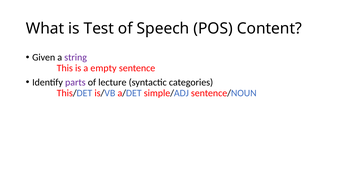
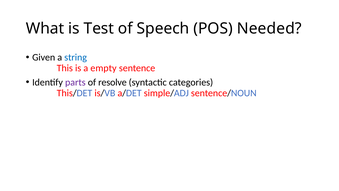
Content: Content -> Needed (269, 28)
string colour: purple -> blue (76, 57)
lecture: lecture -> resolve (112, 82)
